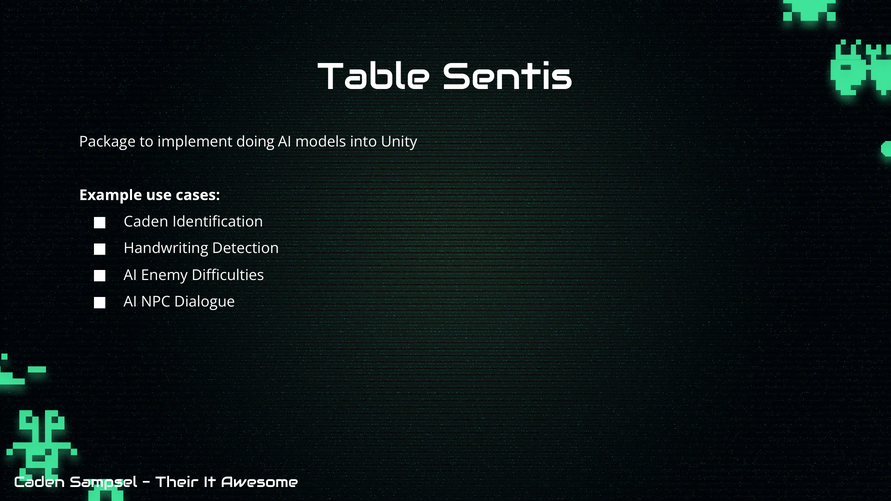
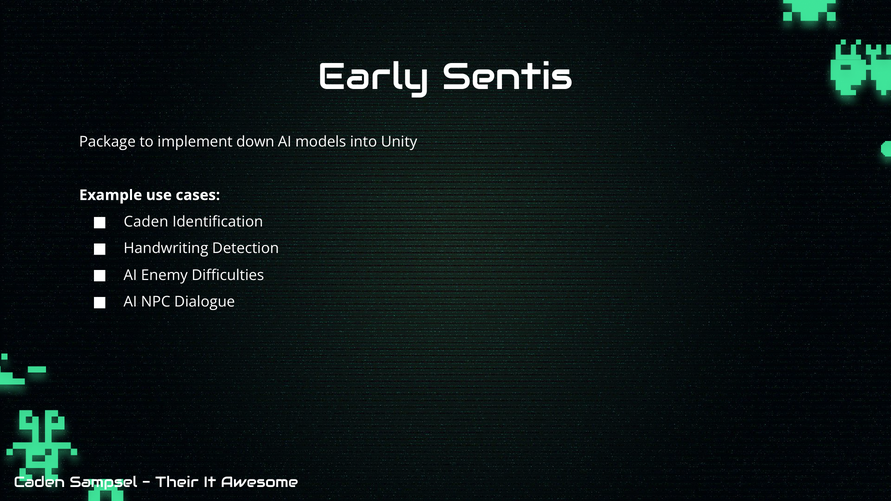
Table: Table -> Early (374, 77)
doing: doing -> down (255, 142)
